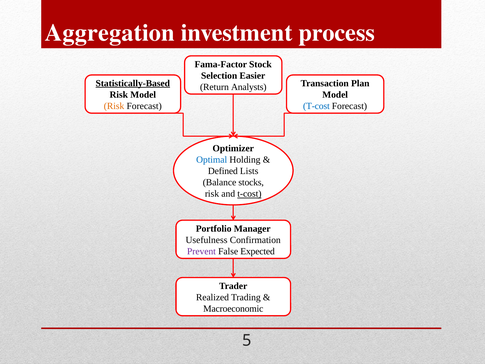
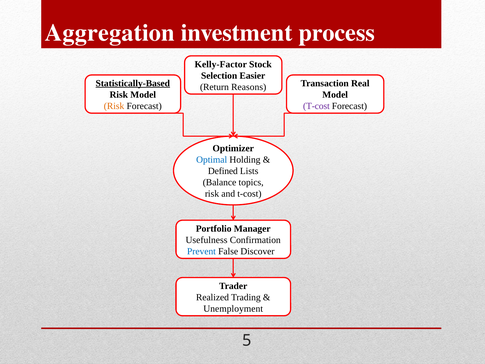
Fama-Factor: Fama-Factor -> Kelly-Factor (221, 64)
Analysts: Analysts -> Reasons (249, 87)
Plan: Plan -> Real (360, 83)
T-cost colour: blue -> purple (316, 106)
stocks: stocks -> topics (251, 182)
t-cost underline: present -> none (249, 194)
Prevent colour: purple -> blue (201, 251)
Expected: Expected -> Discover (258, 251)
Macroeconomic: Macroeconomic -> Unemployment (233, 308)
